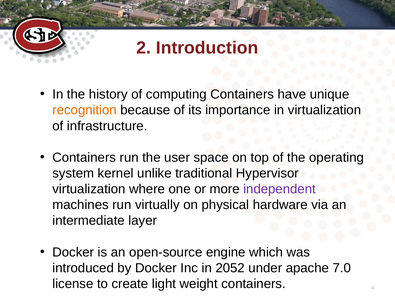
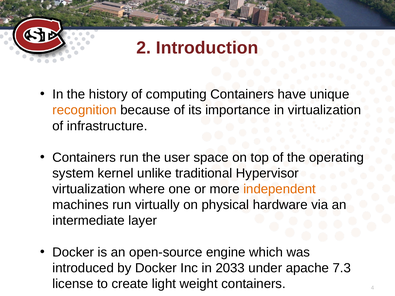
independent colour: purple -> orange (279, 189)
2052: 2052 -> 2033 (230, 268)
7.0: 7.0 -> 7.3 (342, 268)
